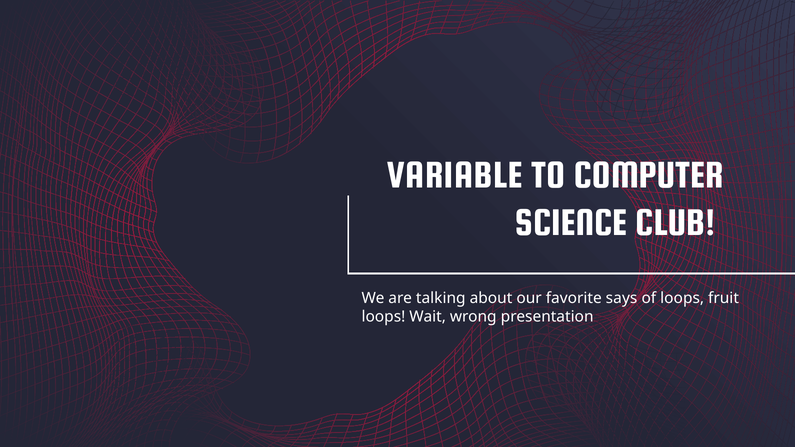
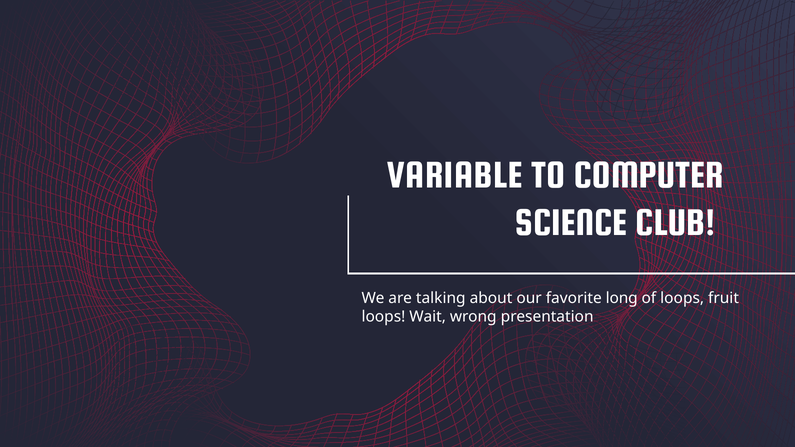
says: says -> long (622, 298)
